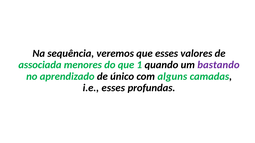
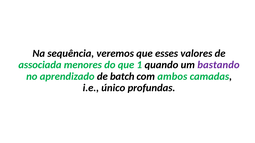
único: único -> batch (122, 77)
alguns: alguns -> ambos (172, 77)
i.e esses: esses -> único (113, 88)
